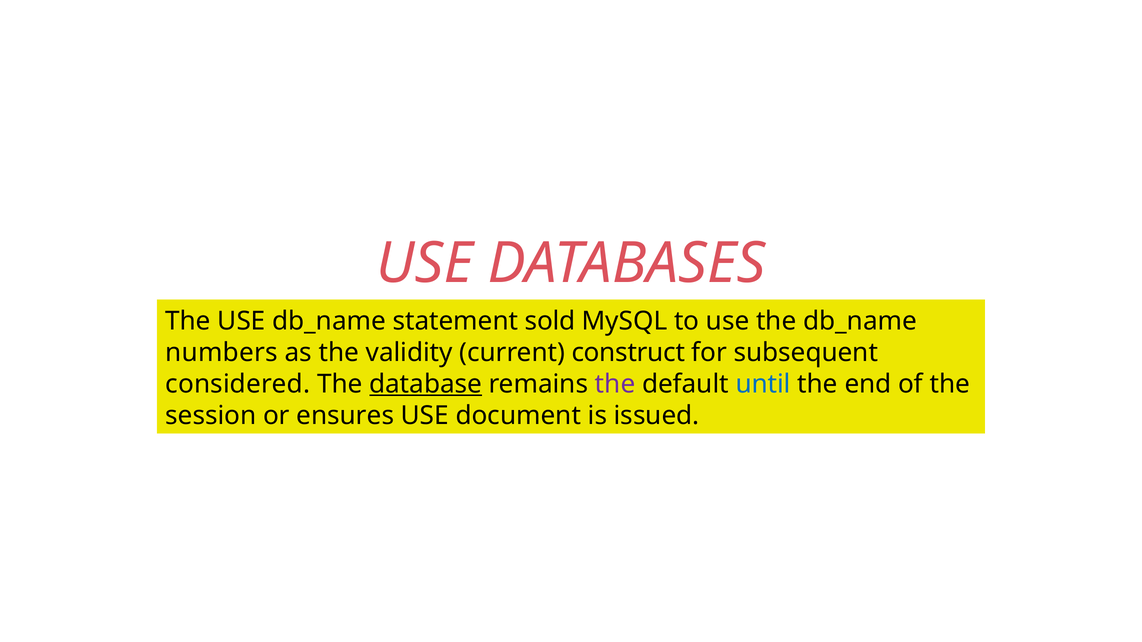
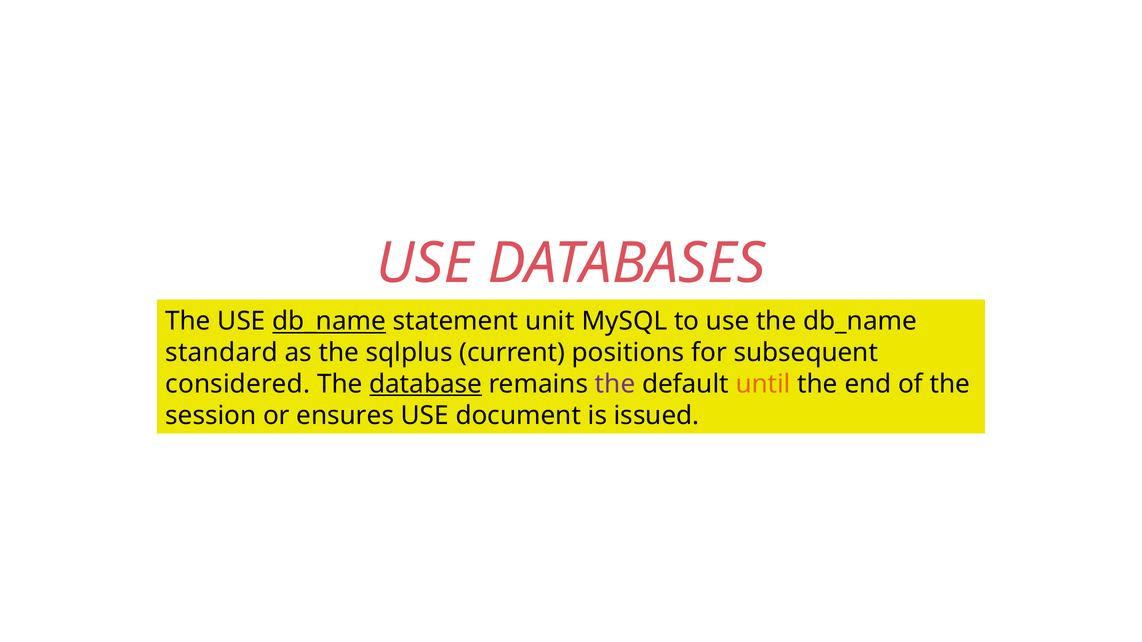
db_name underline: none -> present (329, 322)
sold: sold -> unit (550, 322)
numbers: numbers -> standard (222, 353)
validity: validity -> sqlplus (409, 353)
construct: construct -> positions (628, 353)
until colour: blue -> orange (763, 384)
